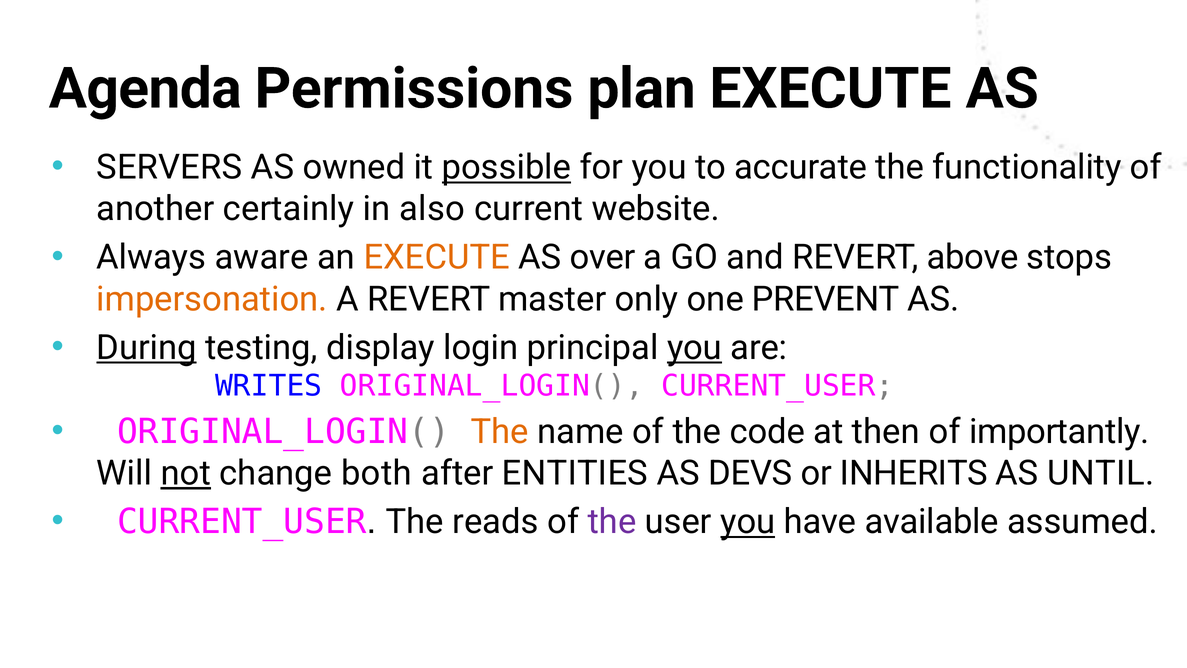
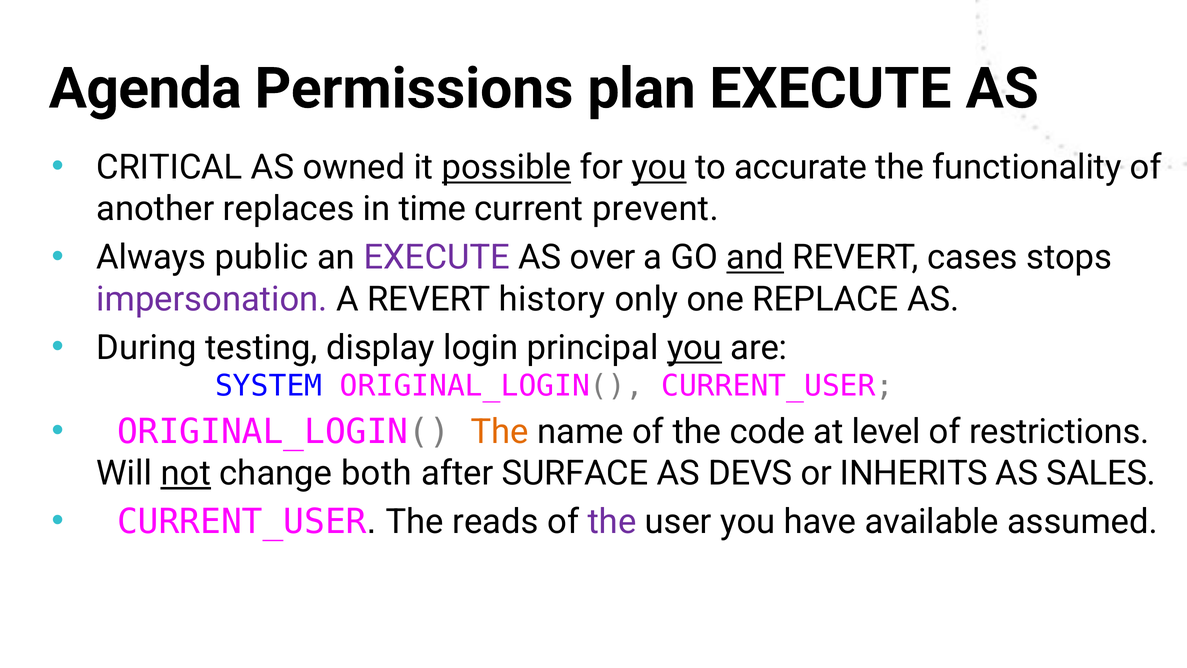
SERVERS: SERVERS -> CRITICAL (169, 167)
you underline: none -> present (659, 167)
certainly: certainly -> replaces (289, 209)
also: also -> time (432, 209)
website: website -> prevent (655, 209)
aware: aware -> public (262, 257)
EXECUTE colour: orange -> purple (437, 257)
and underline: none -> present (755, 257)
above: above -> cases (973, 257)
impersonation colour: orange -> purple (212, 299)
master: master -> history (552, 299)
PREVENT: PREVENT -> REPLACE (825, 299)
During underline: present -> none (146, 347)
WRITES: WRITES -> SYSTEM (269, 386)
then: then -> level (886, 432)
importantly: importantly -> restrictions (1059, 432)
ENTITIES: ENTITIES -> SURFACE (575, 473)
UNTIL: UNTIL -> SALES (1101, 473)
you underline: present -> none (748, 522)
